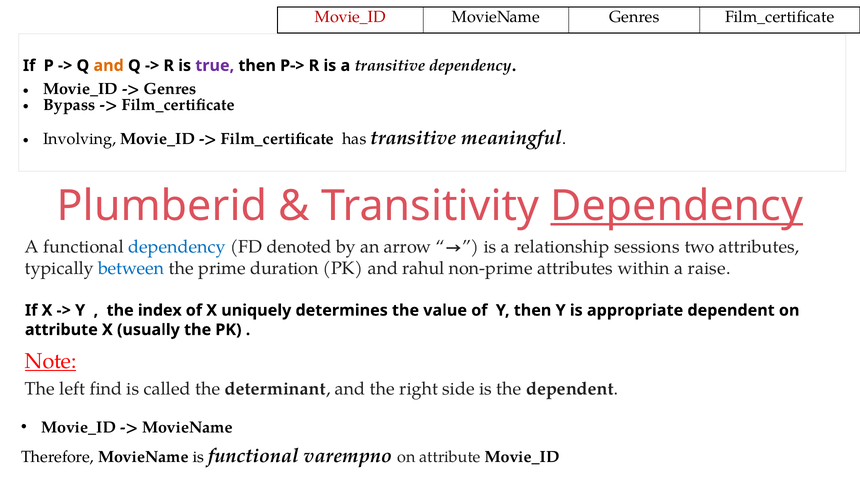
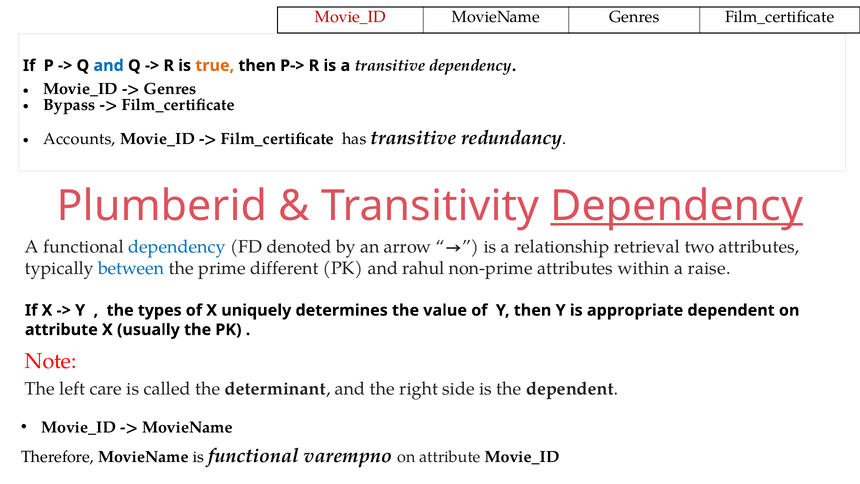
and colour: orange -> blue (109, 66)
true colour: purple -> orange (215, 66)
Involving: Involving -> Accounts (79, 139)
meaningful: meaningful -> redundancy (512, 138)
sessions: sessions -> retrieval (647, 247)
duration: duration -> different (284, 268)
index: index -> types (160, 310)
Note underline: present -> none (51, 361)
find: find -> care (106, 389)
